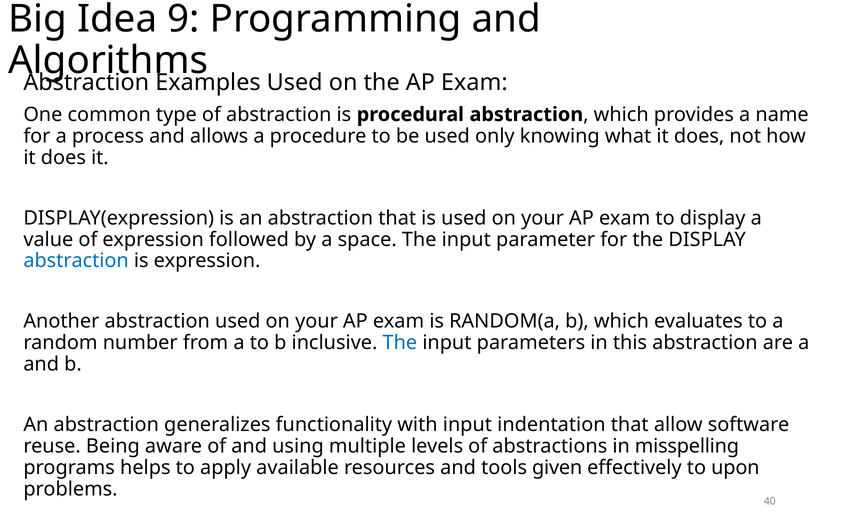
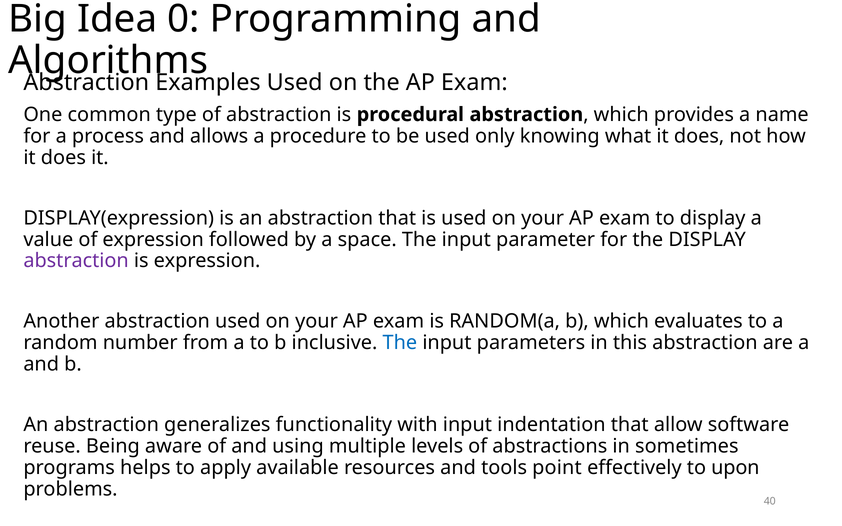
9: 9 -> 0 (183, 19)
abstraction colour: blue -> purple (76, 261)
misspelling: misspelling -> sometimes (687, 447)
given: given -> point (557, 468)
